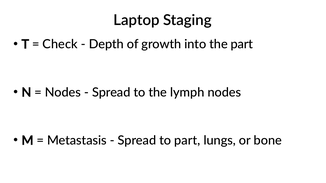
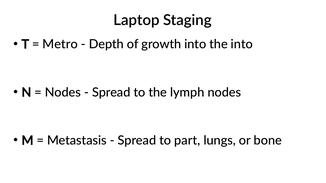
Check: Check -> Metro (60, 44)
the part: part -> into (242, 44)
